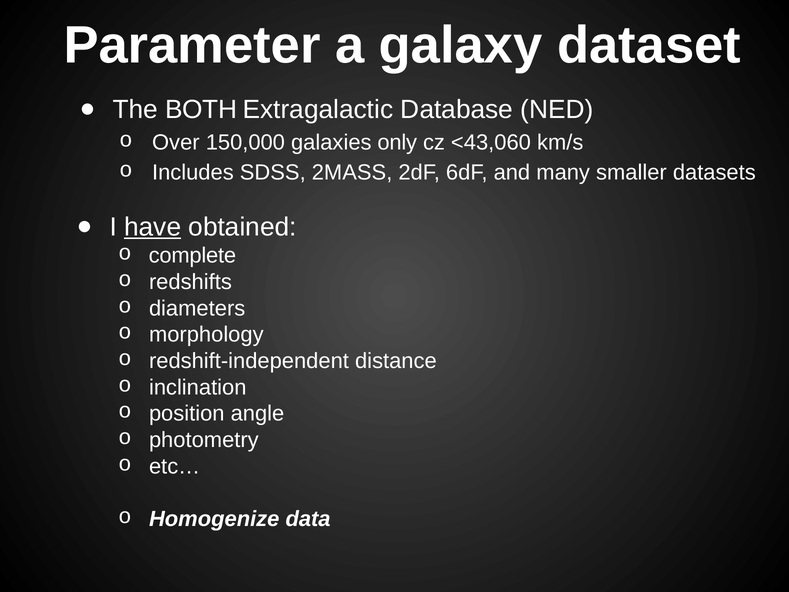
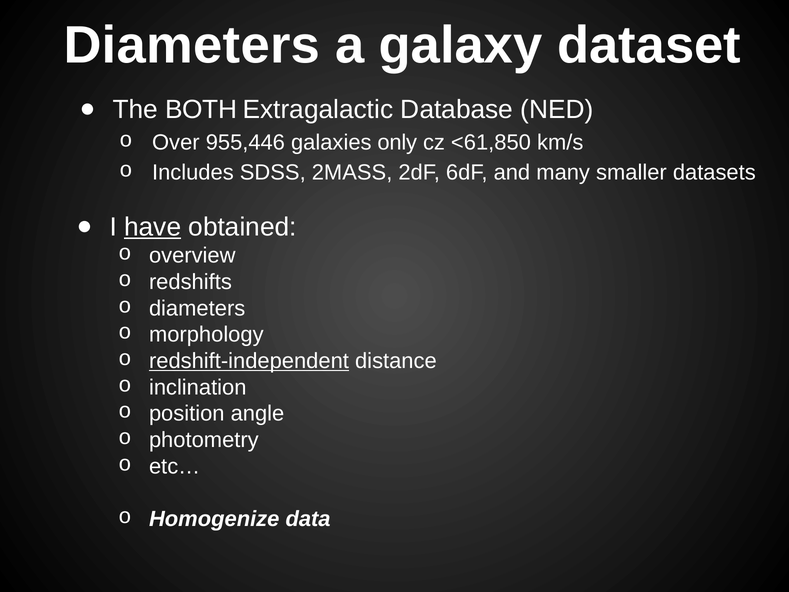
Parameter: Parameter -> Diameters (192, 45)
150,000: 150,000 -> 955,446 (245, 142)
<43,060: <43,060 -> <61,850 (491, 142)
complete: complete -> overview (192, 256)
redshift-independent underline: none -> present (249, 361)
